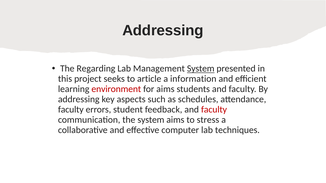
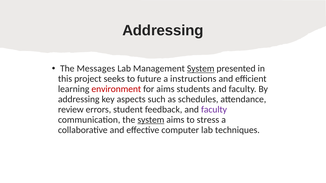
Regarding: Regarding -> Messages (96, 69)
article: article -> future (149, 79)
information: information -> instructions (193, 79)
faculty: faculty -> review (71, 110)
faculty colour: red -> purple (214, 110)
system underline: none -> present (151, 120)
